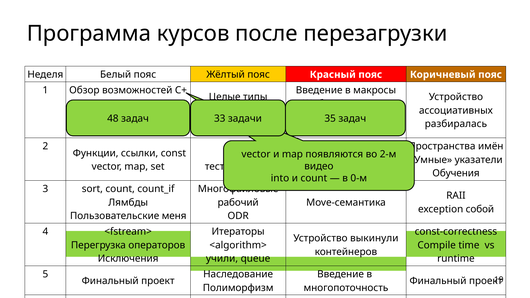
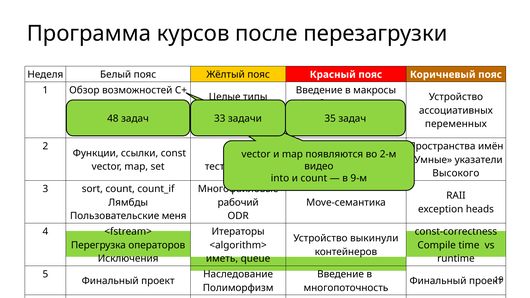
разбиралась: разбиралась -> переменных (456, 124)
Обучения: Обучения -> Высокого (456, 173)
0-м: 0-м -> 9-м (359, 178)
собой: собой -> heads (480, 209)
учили: учили -> иметь (222, 259)
